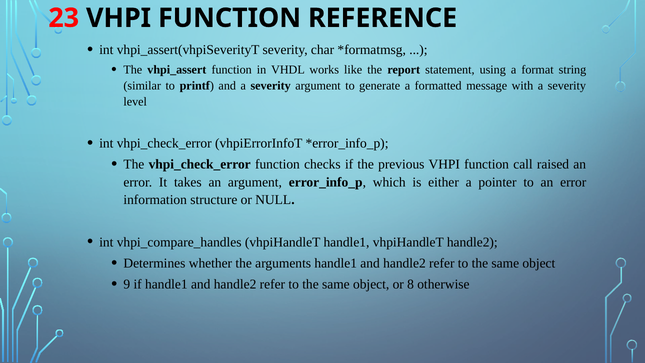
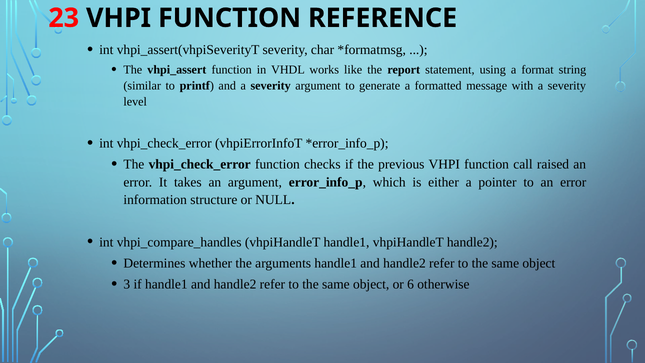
9: 9 -> 3 (127, 284)
8: 8 -> 6 (411, 284)
